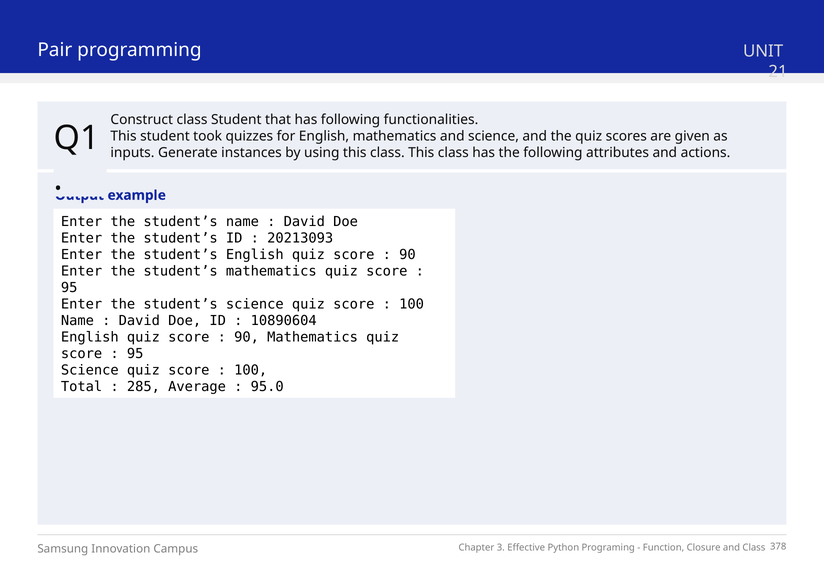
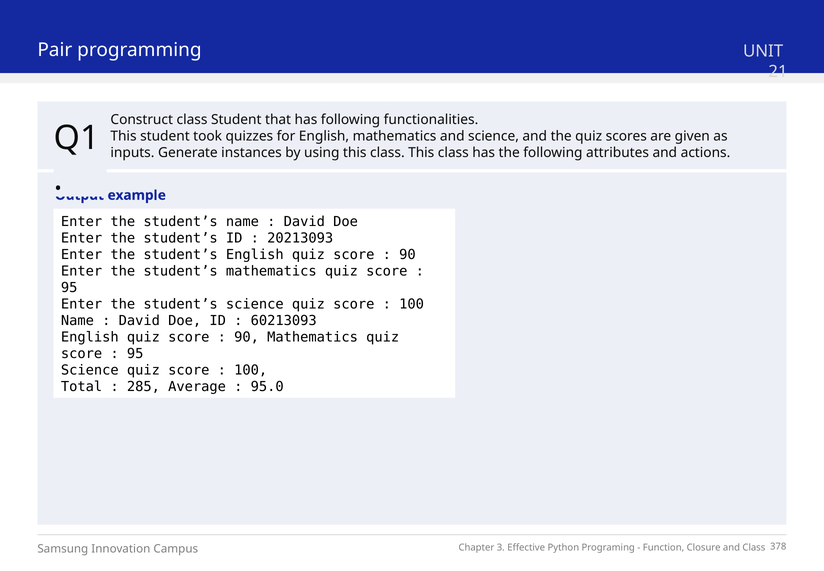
10890604: 10890604 -> 60213093 (284, 320)
